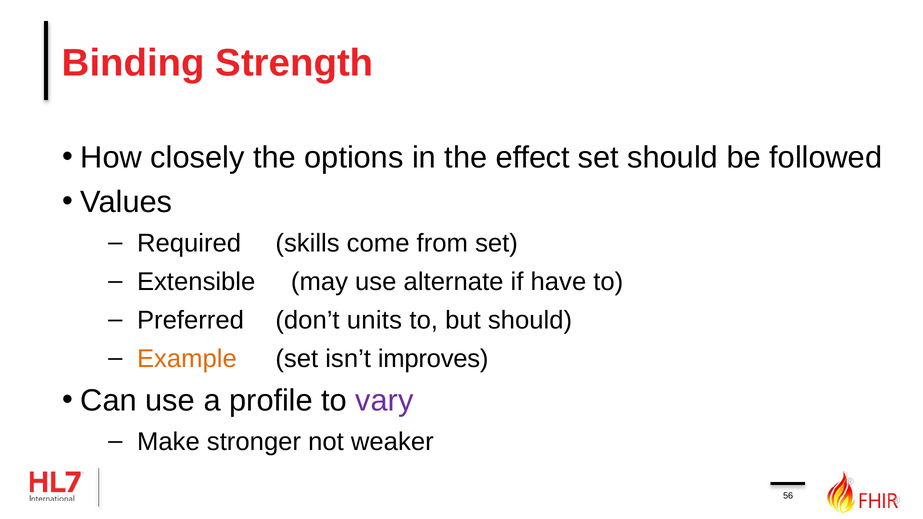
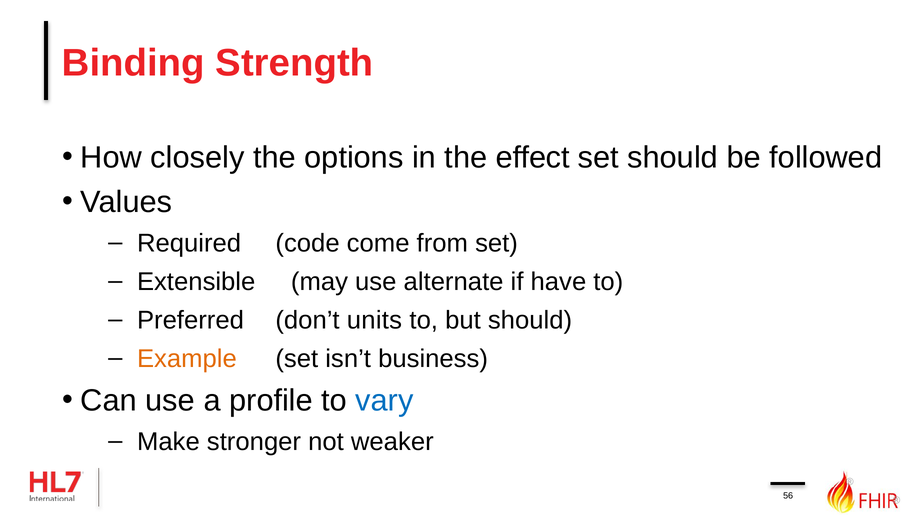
skills: skills -> code (308, 243)
improves: improves -> business (433, 359)
vary colour: purple -> blue (385, 401)
